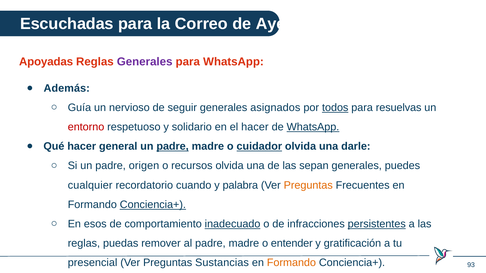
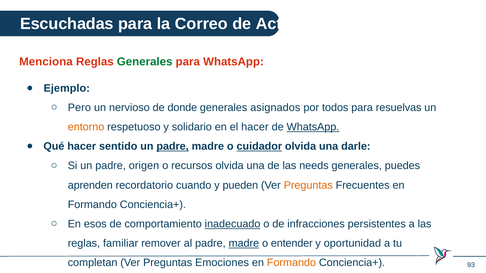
Ayer: Ayer -> Acto (274, 24)
Apoyadas: Apoyadas -> Menciona (46, 62)
Generales colour: purple -> green (145, 62)
Además: Además -> Ejemplo (67, 88)
Guía: Guía -> Pero (79, 108)
seguir: seguir -> donde (182, 108)
todos underline: present -> none (335, 108)
entorno colour: red -> orange (86, 127)
general: general -> sentido (118, 147)
sepan: sepan -> needs (314, 166)
cualquier: cualquier -> aprenden (90, 185)
palabra: palabra -> pueden (240, 185)
Conciencia+ underline: present -> none (153, 205)
persistentes underline: present -> none (377, 224)
puedas: puedas -> familiar (121, 244)
madre underline: none -> present (244, 244)
gratificación: gratificación -> oportunidad (352, 244)
presencial: presencial -> completan (93, 263)
Sustancias: Sustancias -> Emociones (222, 263)
